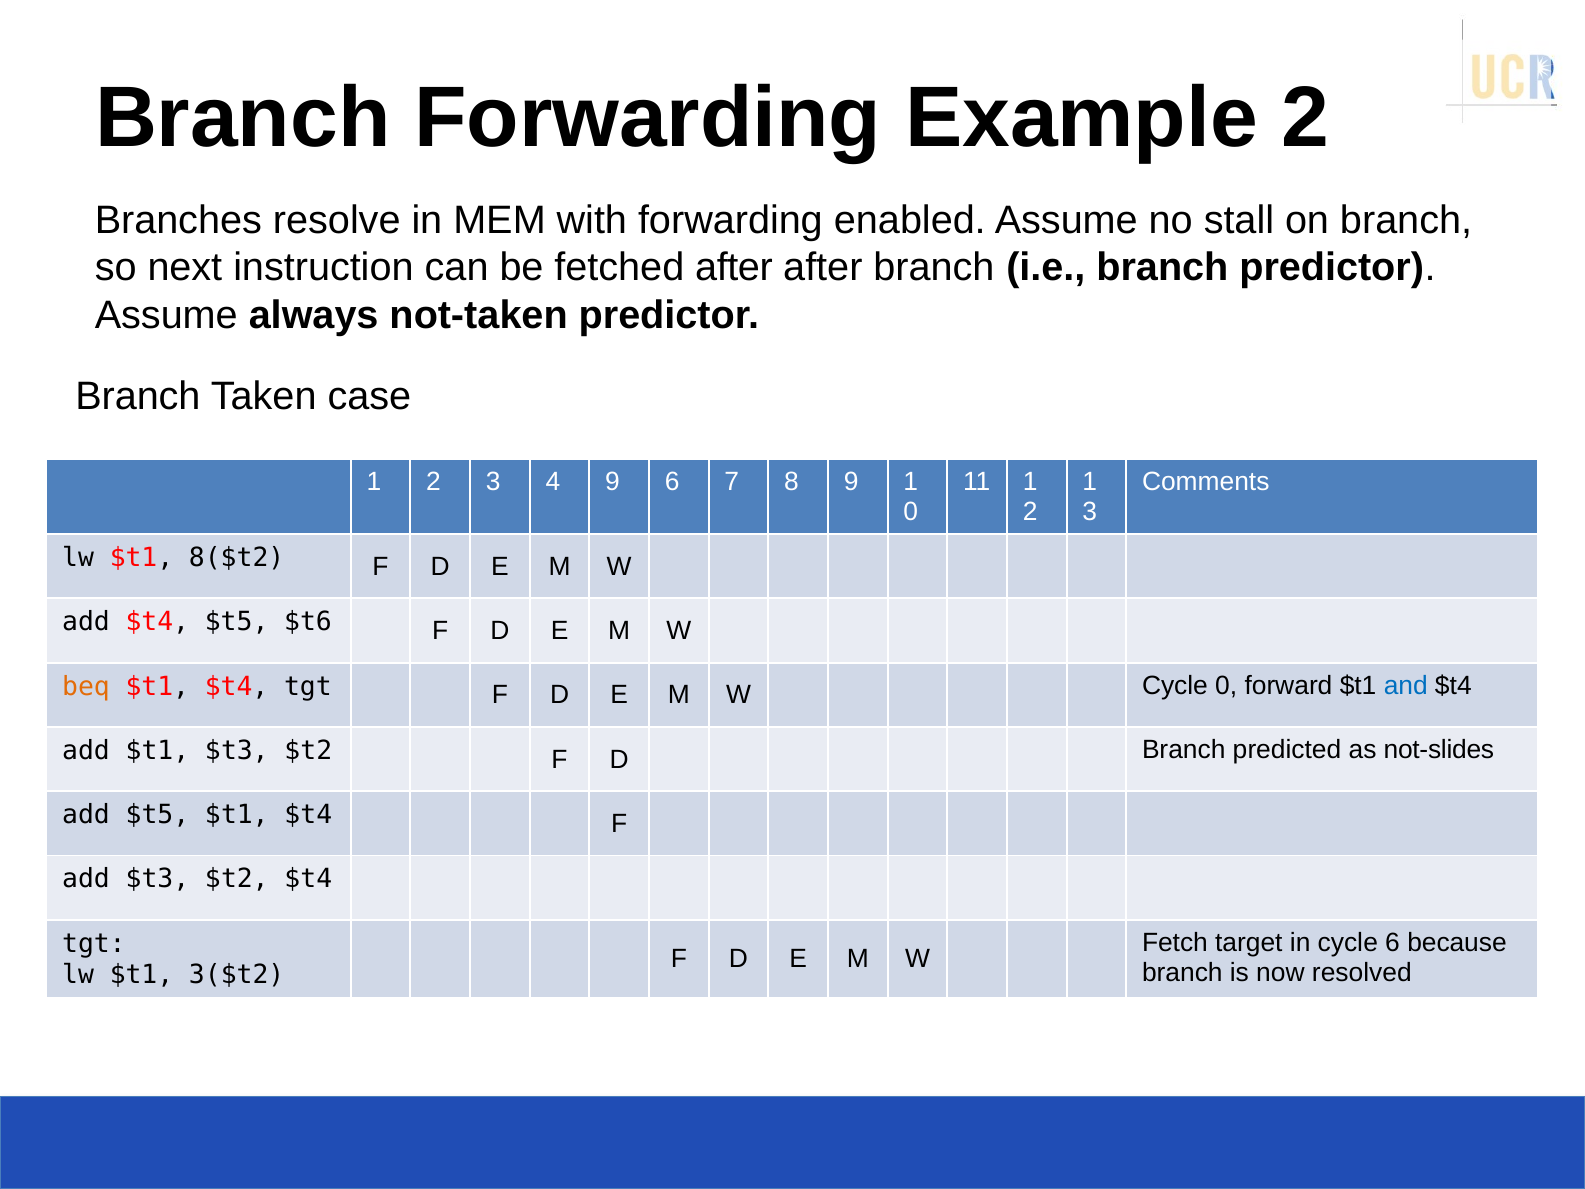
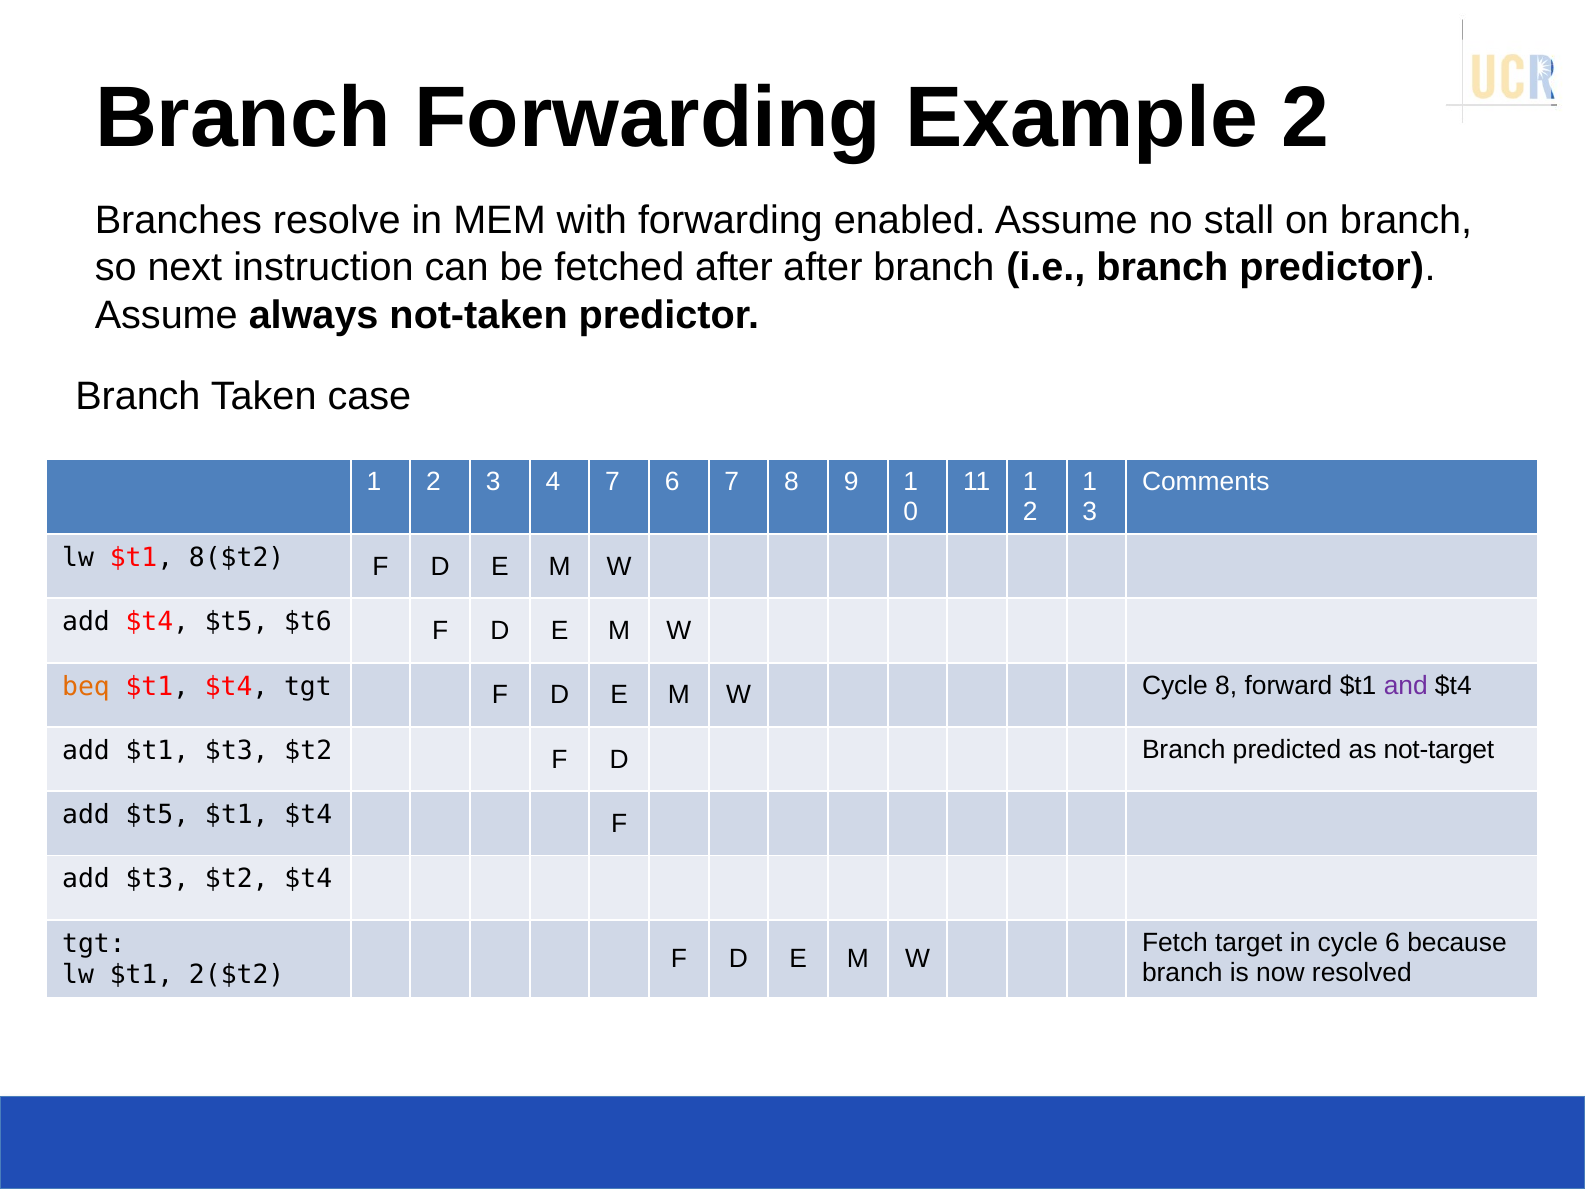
4 9: 9 -> 7 (613, 482)
Cycle 0: 0 -> 8 (1226, 686)
and colour: blue -> purple (1406, 686)
not-slides: not-slides -> not-target (1439, 750)
3($t2: 3($t2 -> 2($t2 (237, 974)
